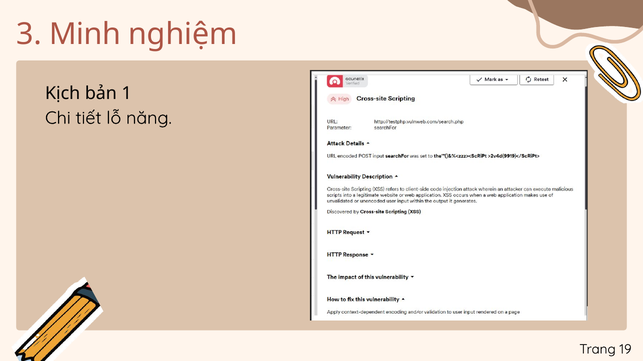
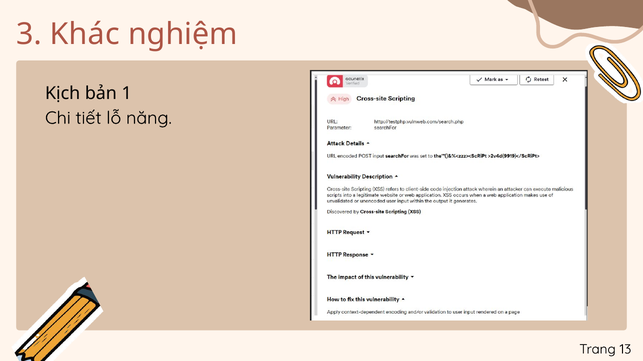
Minh: Minh -> Khác (85, 34)
19: 19 -> 13 (625, 350)
